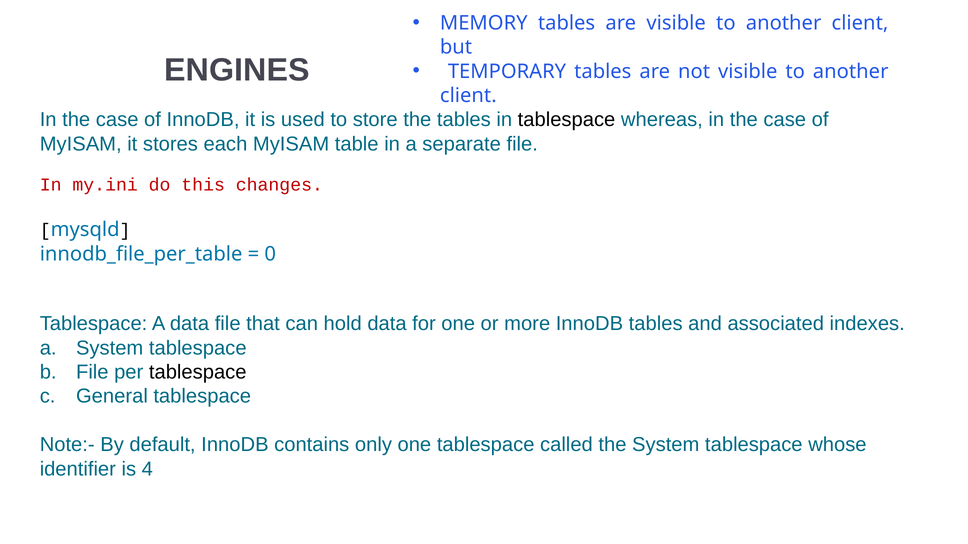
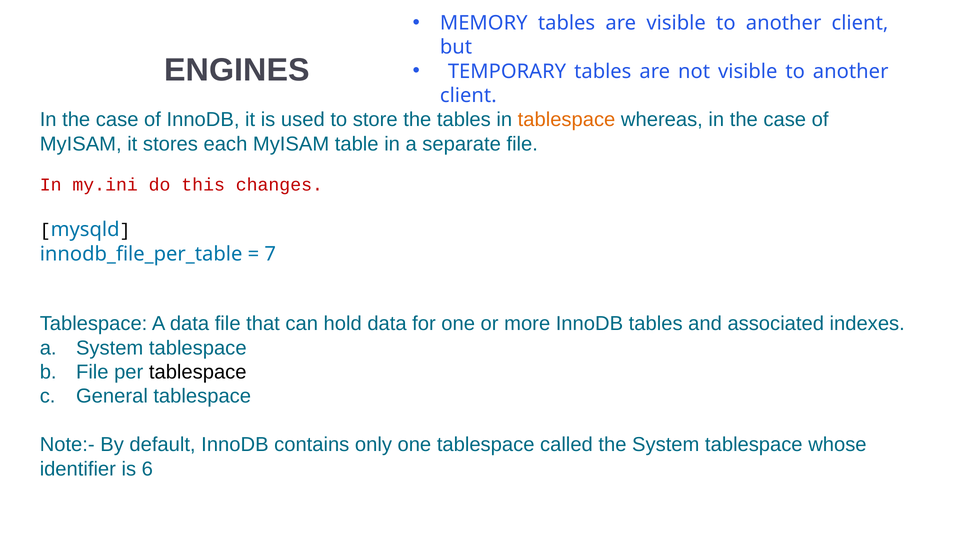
tablespace colour: black -> orange (567, 120)
0: 0 -> 7 (270, 254)
4: 4 -> 6 (147, 469)
